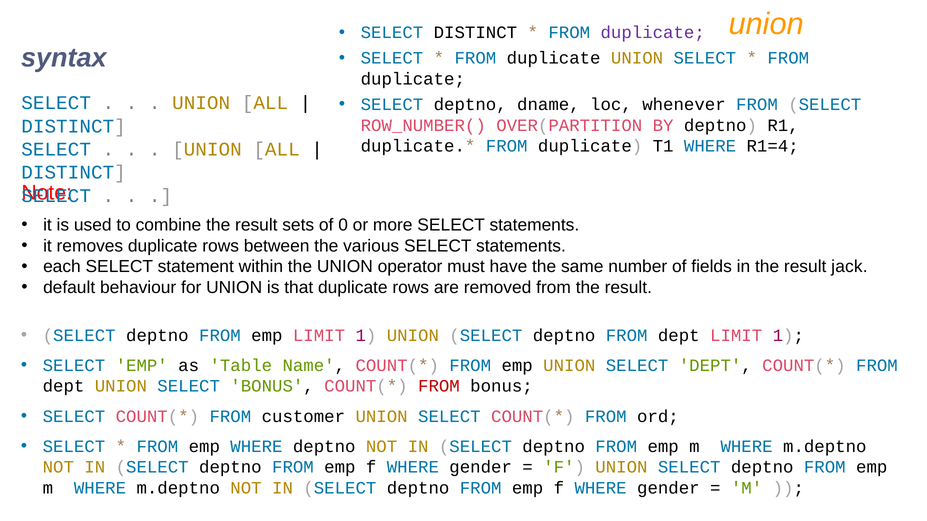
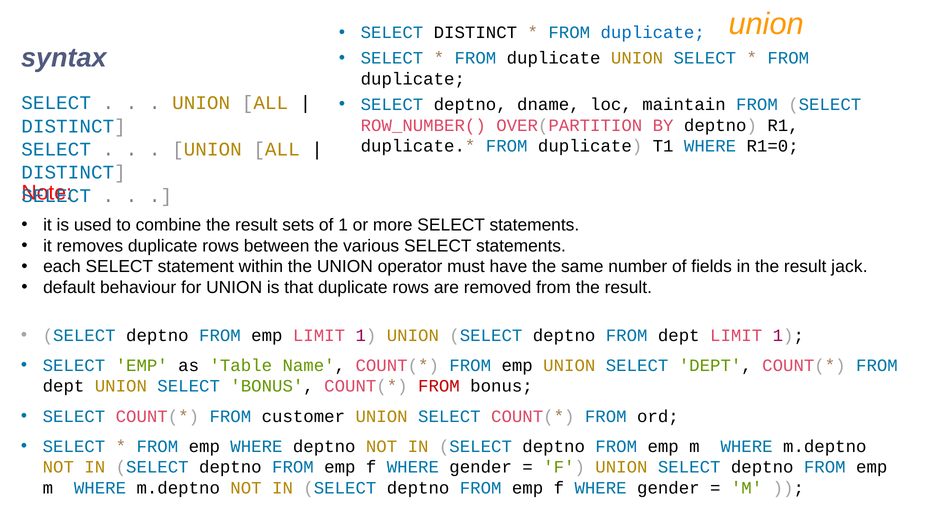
duplicate colour: purple -> blue (653, 33)
whenever: whenever -> maintain (684, 105)
R1=4: R1=4 -> R1=0 (773, 146)
of 0: 0 -> 1 (343, 225)
